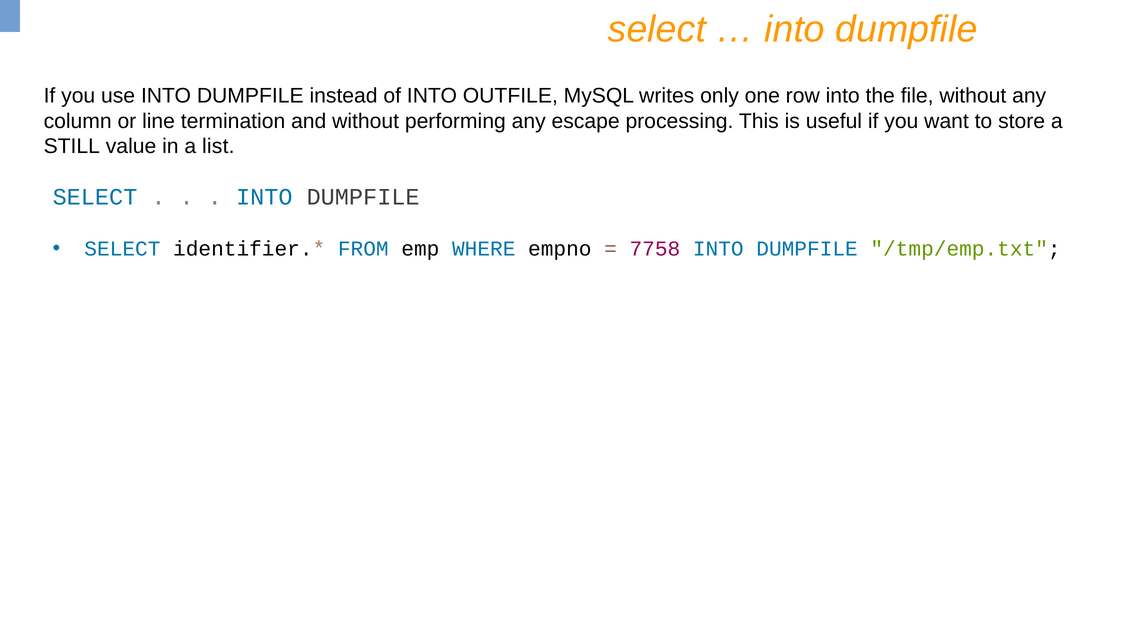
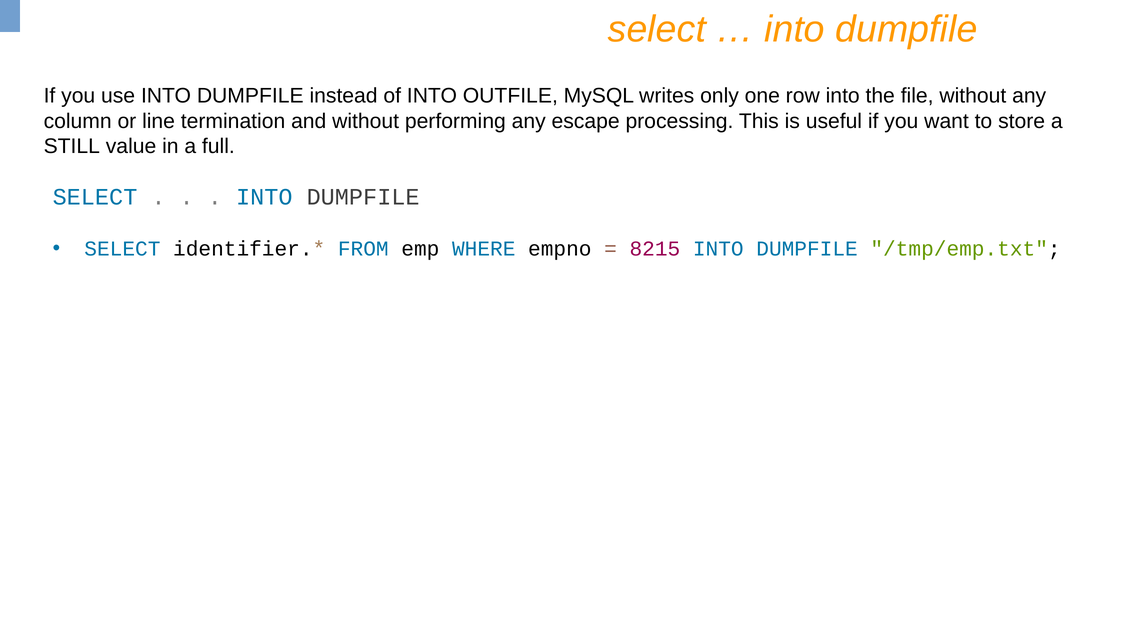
list: list -> full (218, 146)
7758: 7758 -> 8215 (655, 249)
